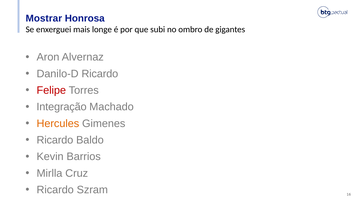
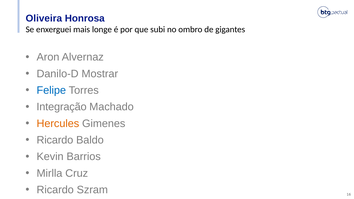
Mostrar: Mostrar -> Oliveira (44, 18)
Danilo-D Ricardo: Ricardo -> Mostrar (100, 74)
Felipe colour: red -> blue (51, 90)
